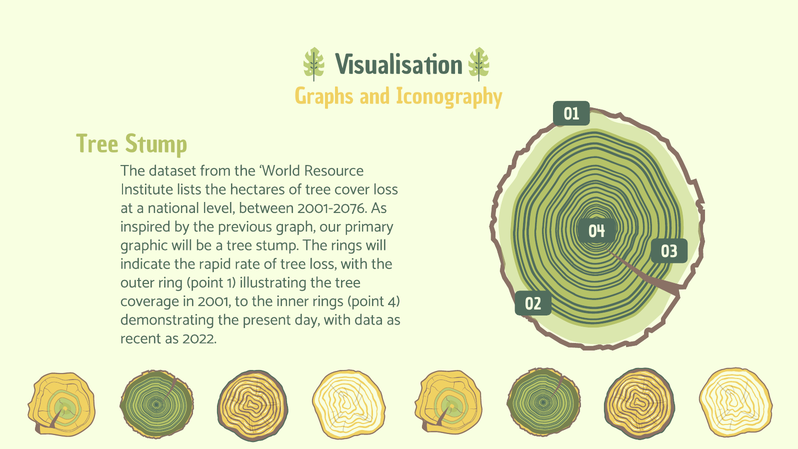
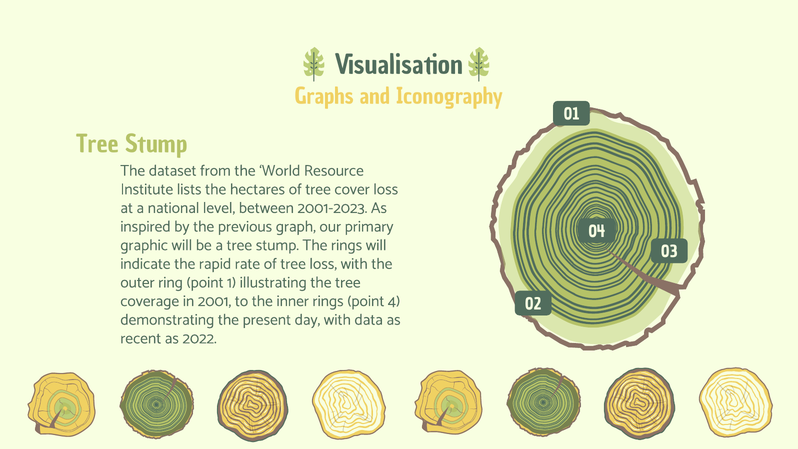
2001-2076: 2001-2076 -> 2001-2023 (332, 208)
